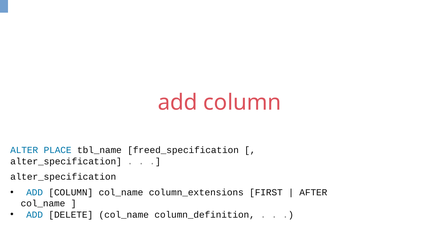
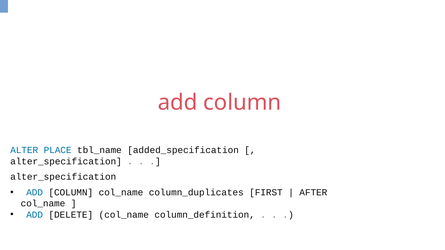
freed_specification: freed_specification -> added_specification (183, 150)
column_extensions: column_extensions -> column_duplicates (196, 193)
